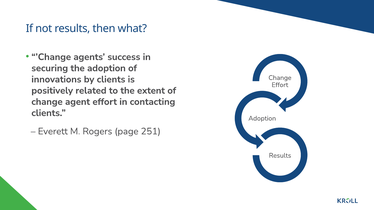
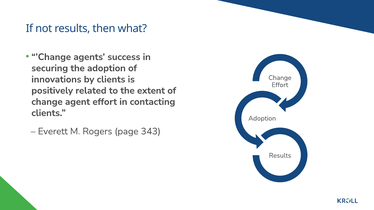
251: 251 -> 343 (151, 132)
